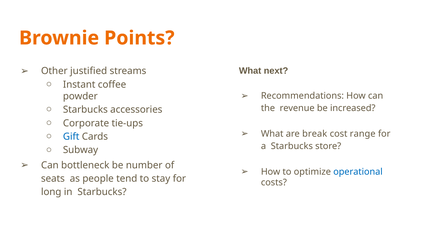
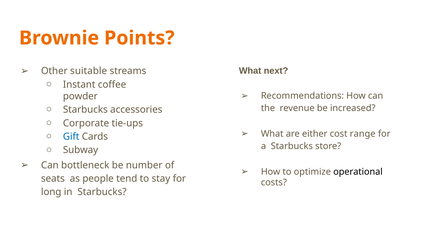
justified: justified -> suitable (89, 71)
break: break -> either (315, 134)
operational colour: blue -> black (358, 172)
